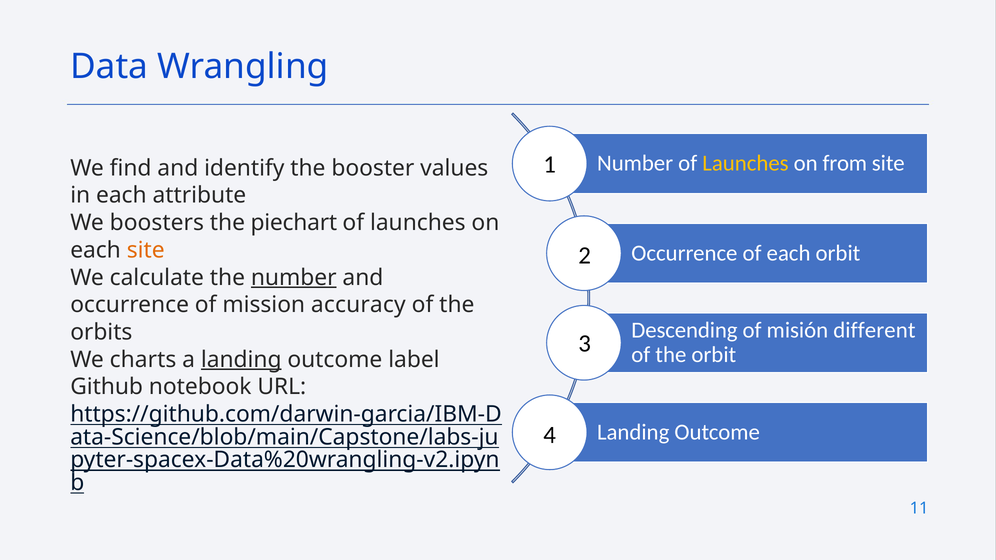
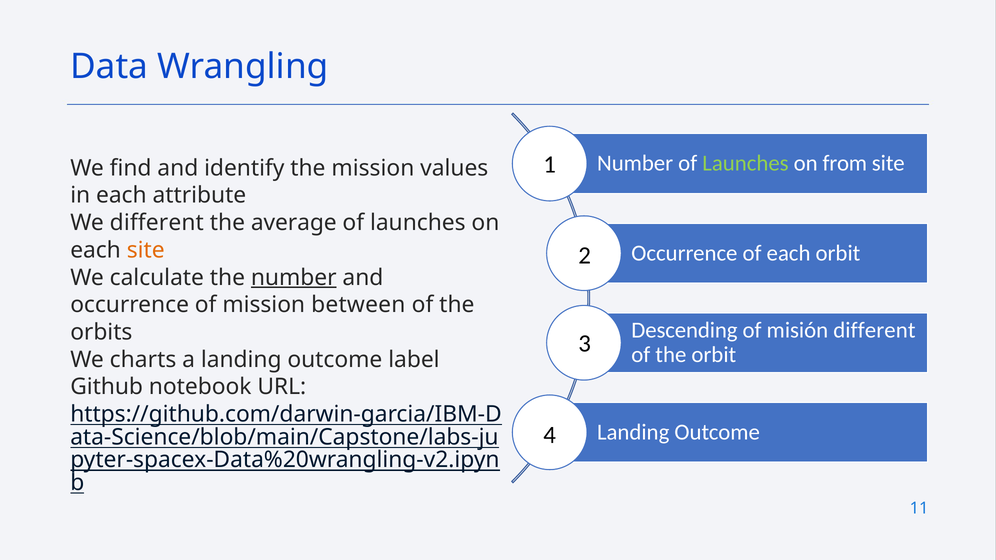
Launches colour: yellow -> light green (745, 163)
the booster: booster -> mission (373, 168)
We boosters: boosters -> different (157, 223)
piechart: piechart -> average (294, 223)
accuracy: accuracy -> between (358, 305)
landing underline: present -> none (241, 360)
